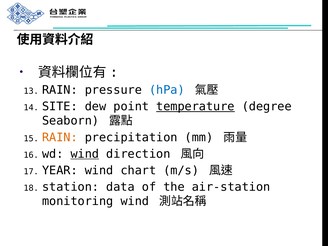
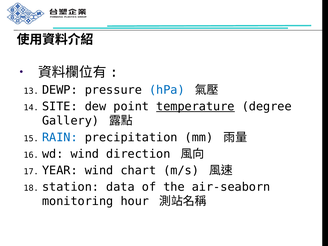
RAIN: RAIN -> DEWP (60, 90)
Seaborn: Seaborn -> Gallery (71, 121)
RAIN colour: orange -> blue (60, 137)
wind underline: present -> none (85, 154)
air-station: air-station -> air-seaborn (231, 187)
monitoring wind: wind -> hour (135, 201)
